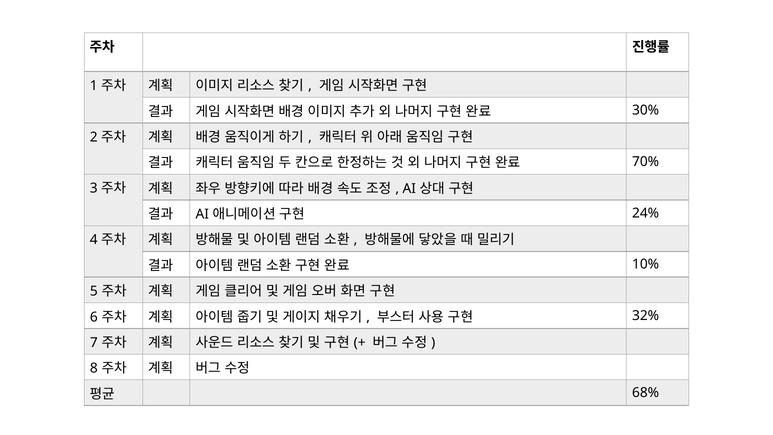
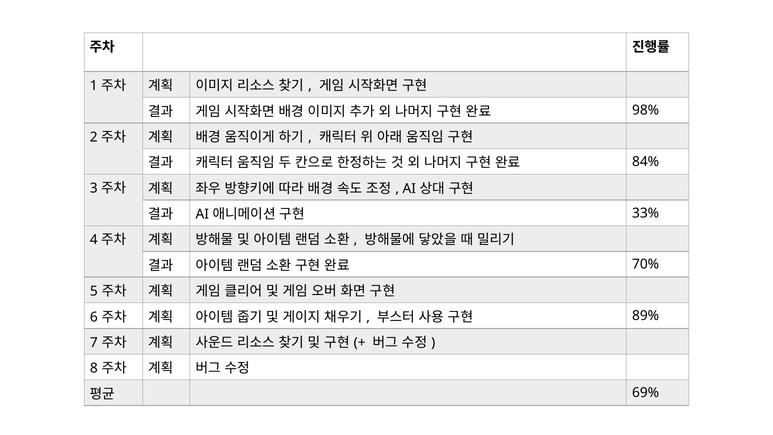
30%: 30% -> 98% (646, 110)
70%: 70% -> 84% (646, 162)
24%: 24% -> 33% (646, 213)
10%: 10% -> 70% (646, 264)
32%: 32% -> 89% (646, 316)
68%: 68% -> 69% (646, 393)
